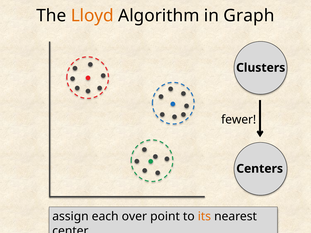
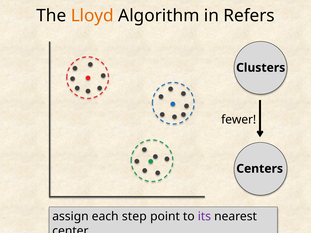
Graph: Graph -> Refers (249, 16)
over: over -> step (134, 217)
its colour: orange -> purple (204, 217)
